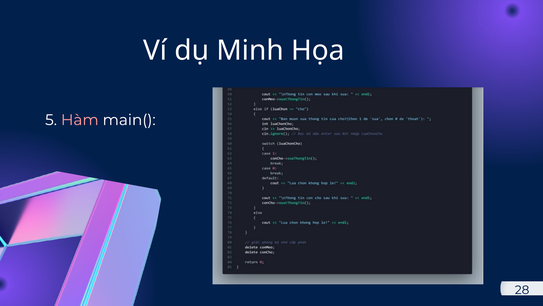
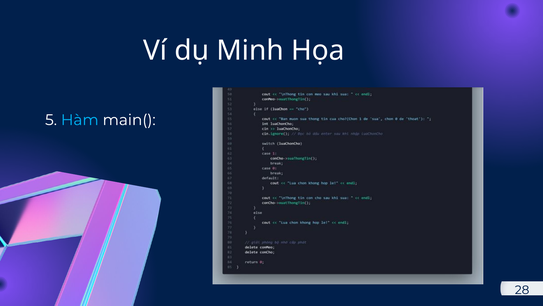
Hàm colour: pink -> light blue (80, 120)
